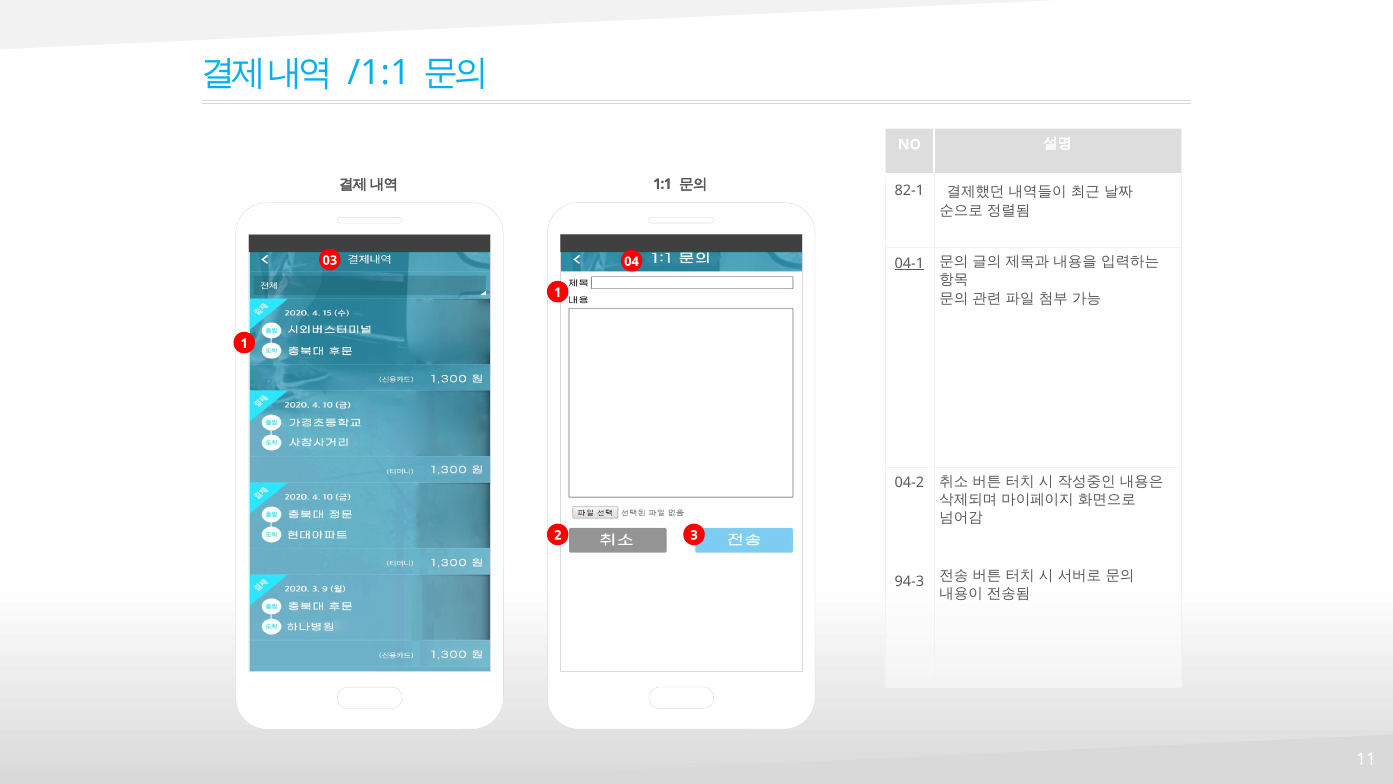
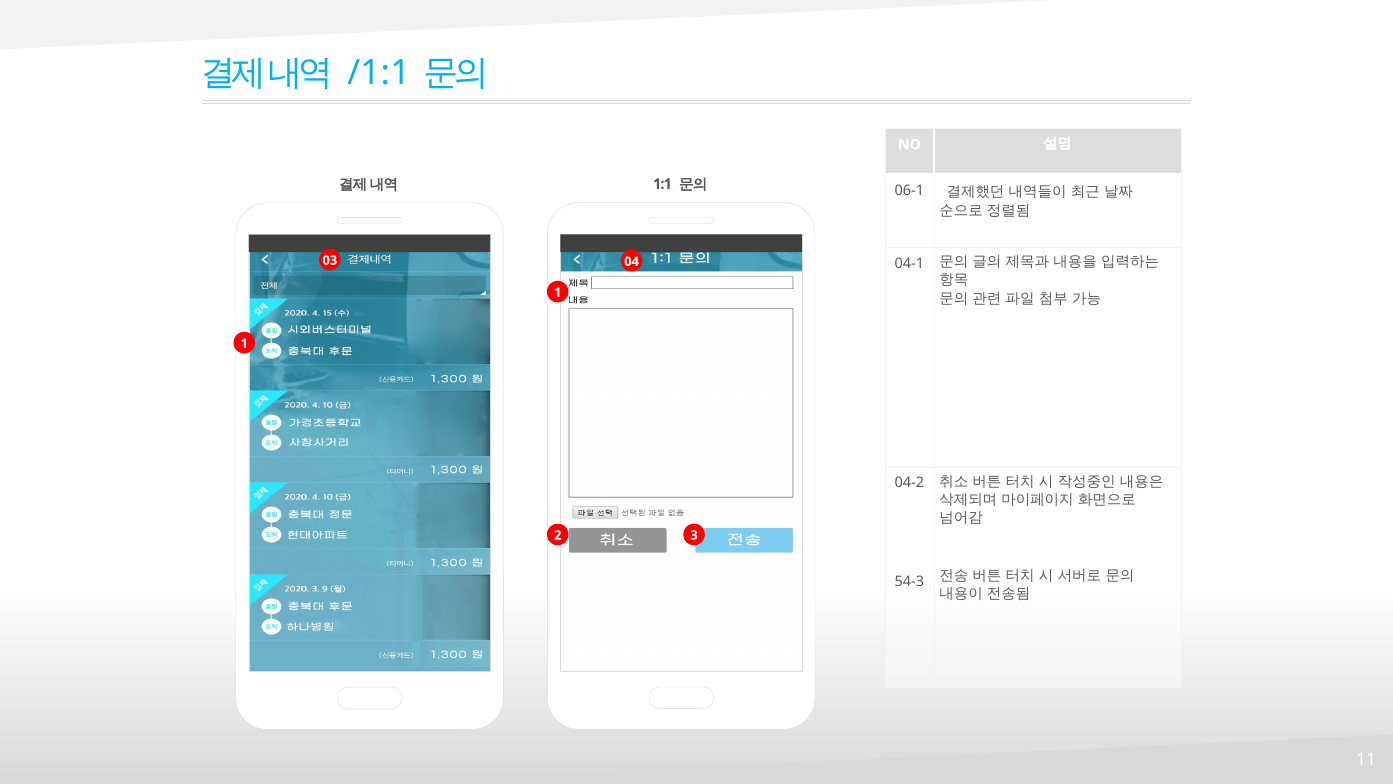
82-1: 82-1 -> 06-1 (909, 191)
04-1 underline: present -> none (909, 263)
94-3: 94-3 -> 54-3 (909, 581)
